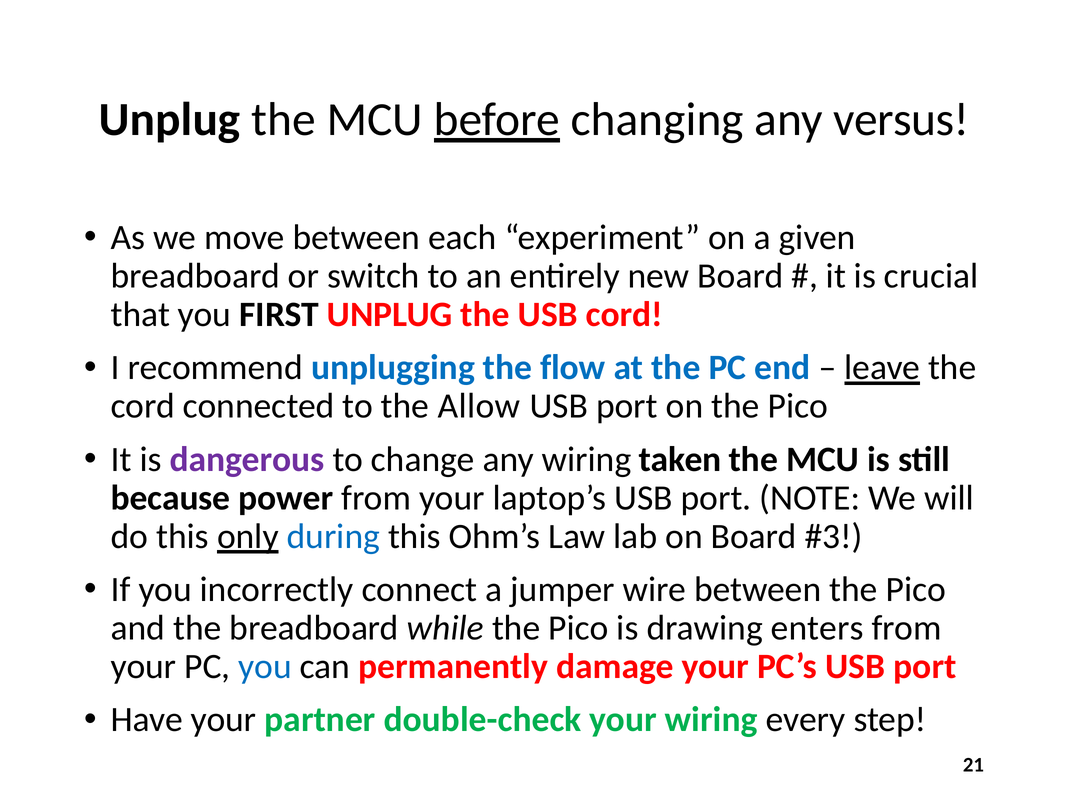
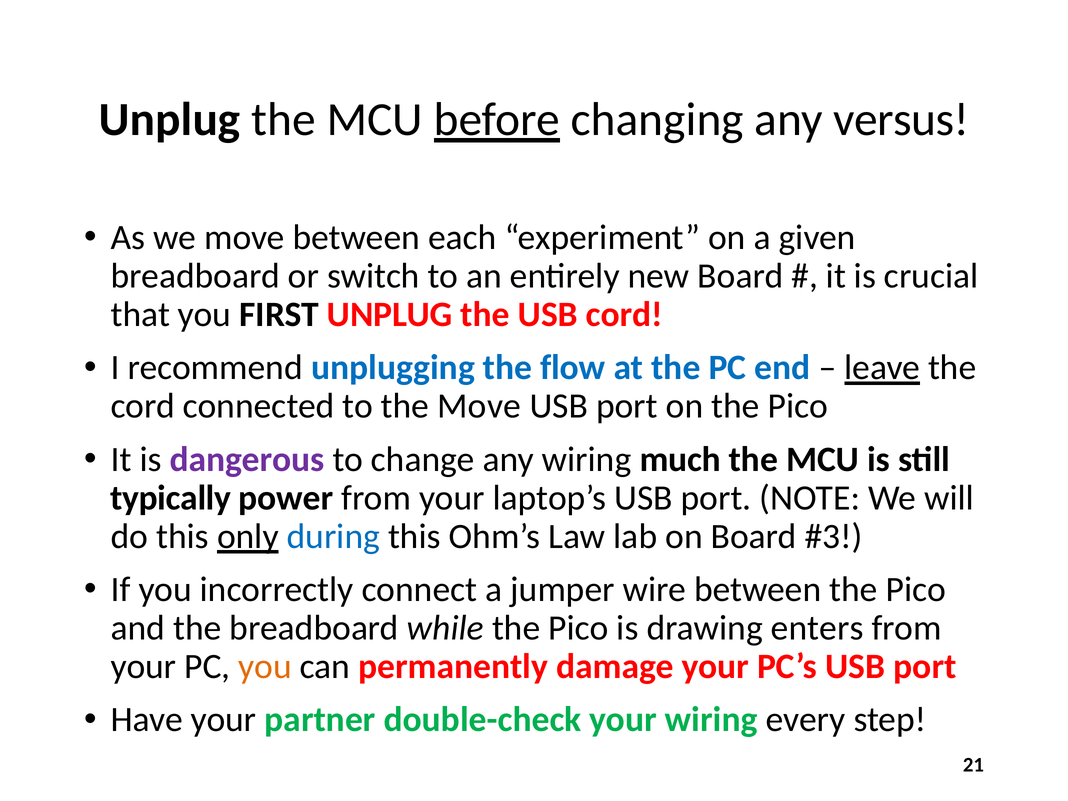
the Allow: Allow -> Move (479, 406)
taken: taken -> much (680, 459)
because: because -> typically (171, 498)
you colour: blue -> orange (265, 666)
